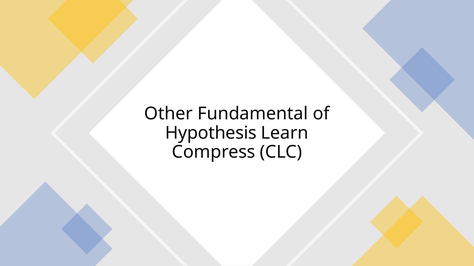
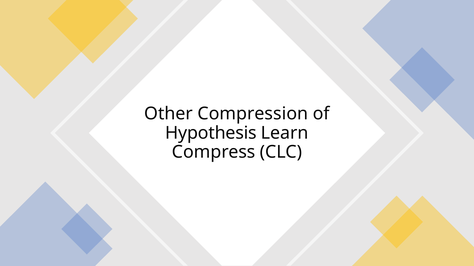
Fundamental: Fundamental -> Compression (253, 114)
